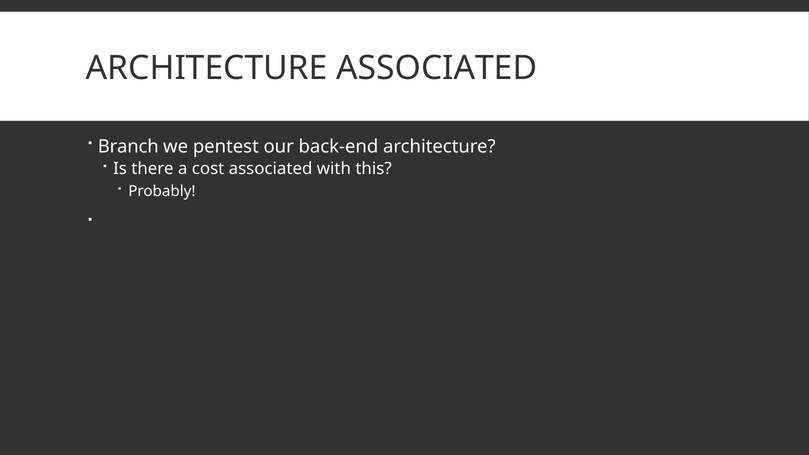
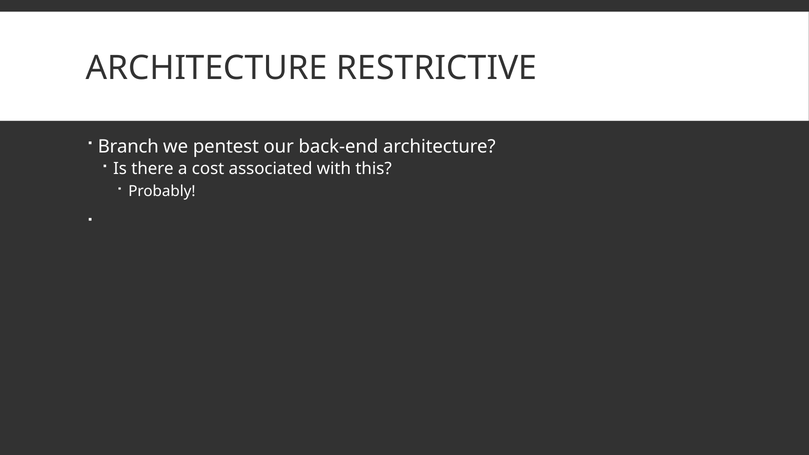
ARCHITECTURE ASSOCIATED: ASSOCIATED -> RESTRICTIVE (437, 68)
